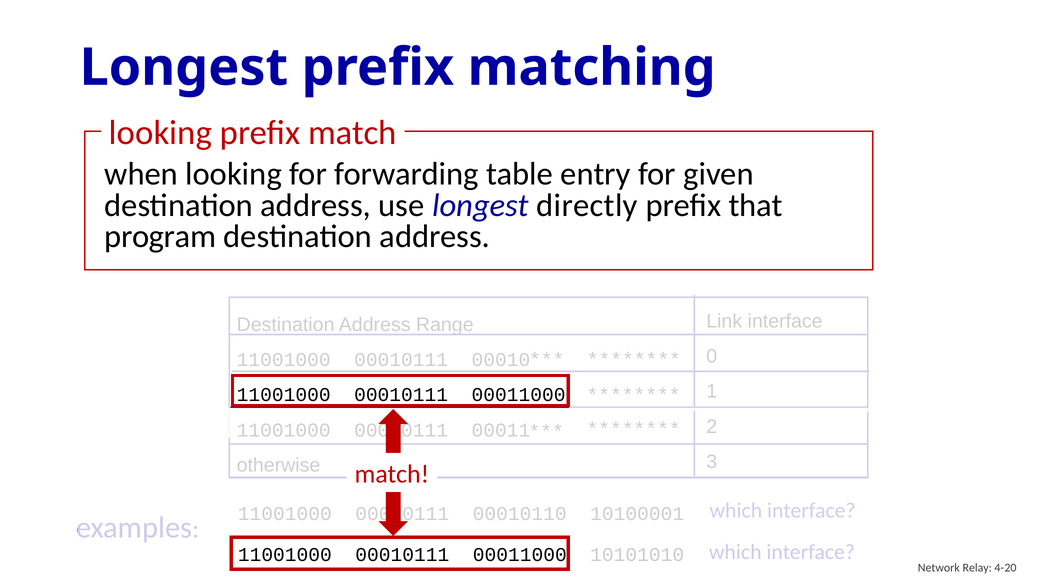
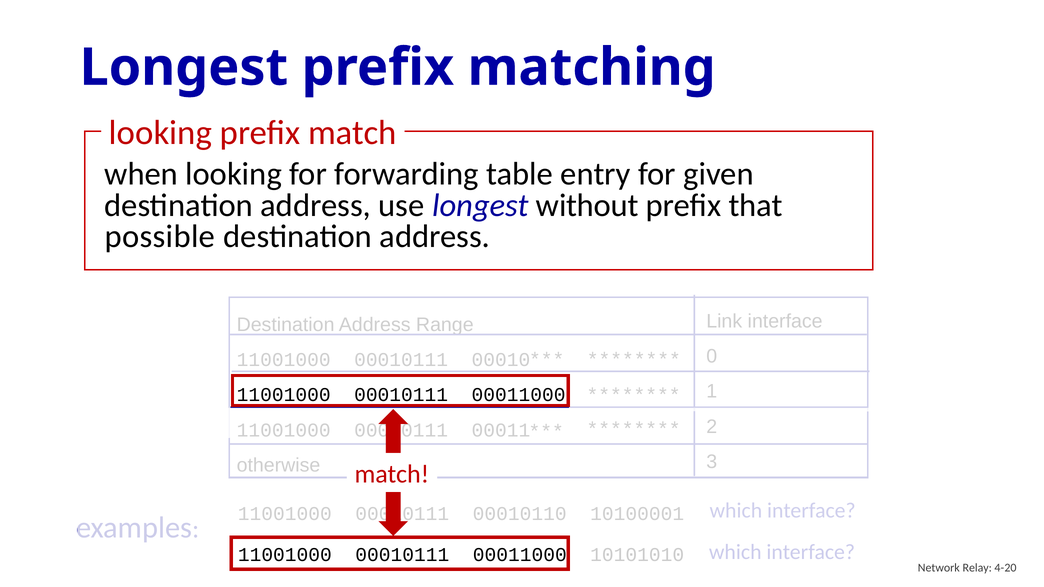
directly: directly -> without (587, 205)
program: program -> possible (160, 237)
